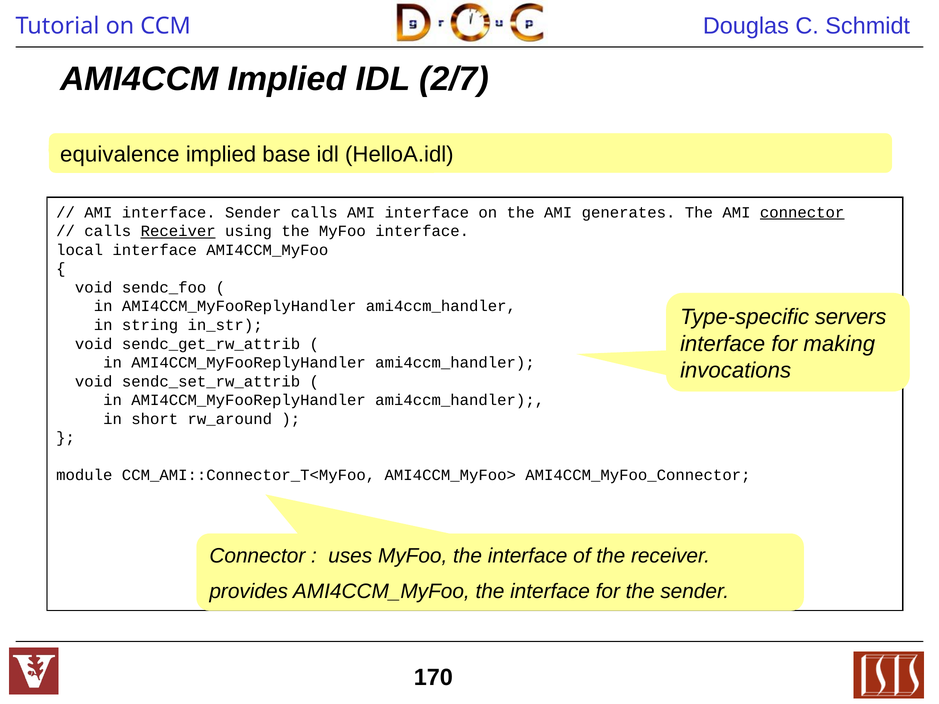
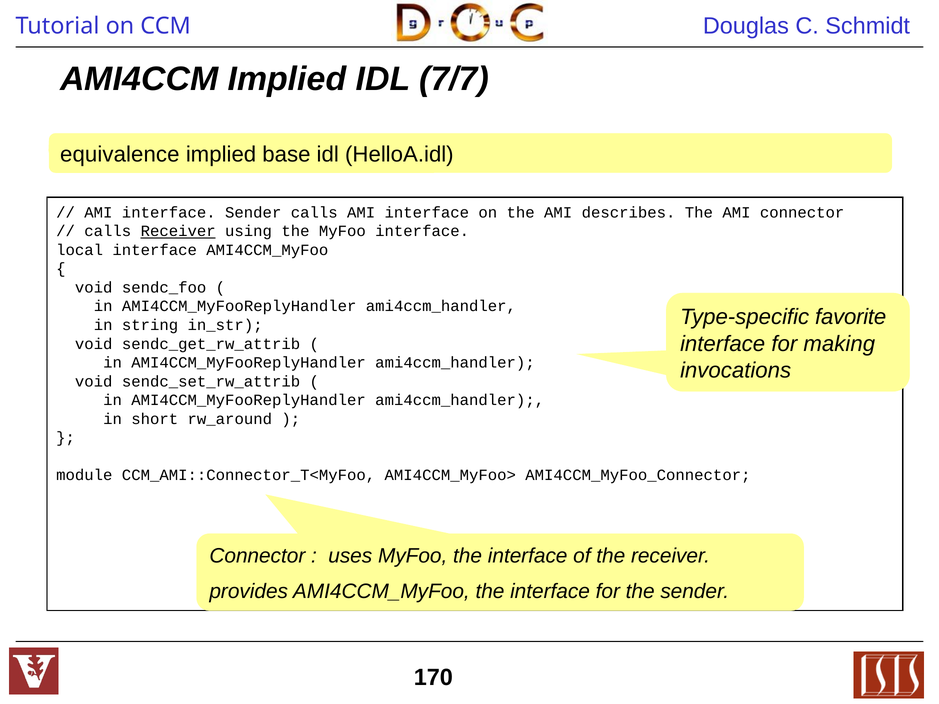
2/7: 2/7 -> 7/7 (454, 79)
generates: generates -> describes (629, 213)
connector underline: present -> none (802, 213)
servers: servers -> favorite (851, 317)
